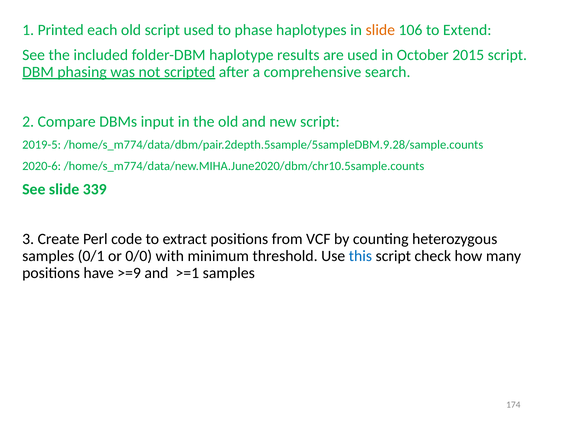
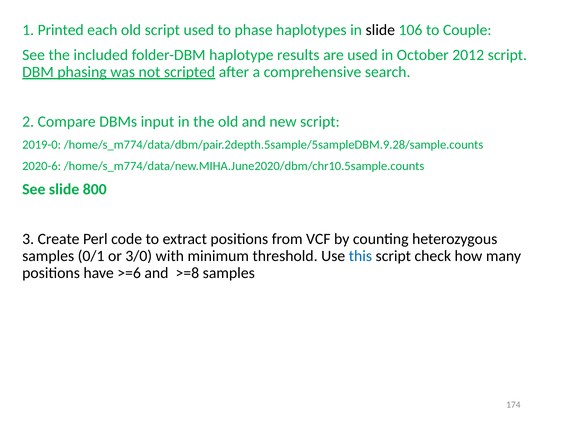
slide colour: orange -> black (380, 30)
Extend: Extend -> Couple (467, 30)
2015: 2015 -> 2012 (468, 55)
2019-5: 2019-5 -> 2019-0 (42, 145)
339: 339 -> 800 (95, 189)
0/0: 0/0 -> 3/0 (139, 256)
>=9: >=9 -> >=6 (129, 273)
>=1: >=1 -> >=8 (187, 273)
